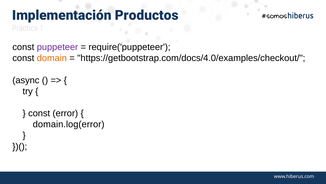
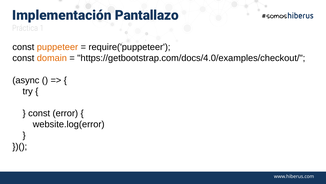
Productos: Productos -> Pantallazo (147, 15)
puppeteer colour: purple -> orange (57, 47)
domain.log(error: domain.log(error -> website.log(error (69, 124)
